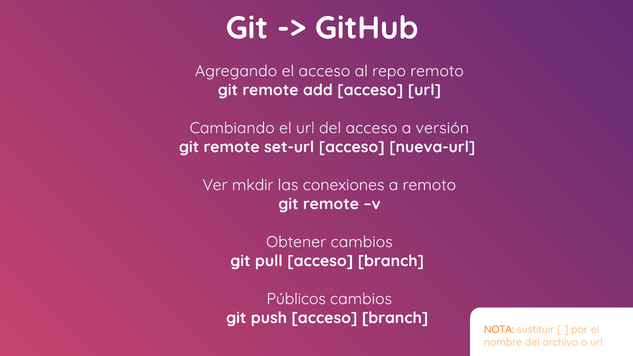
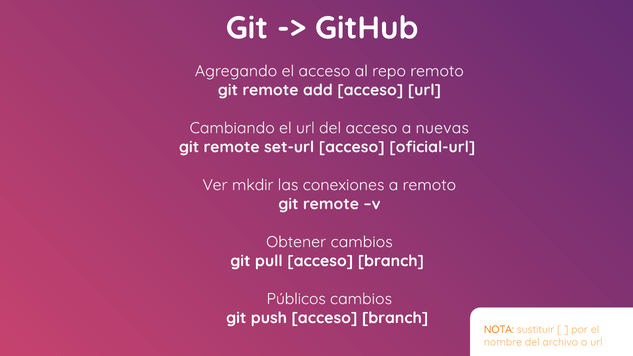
versión: versión -> nuevas (442, 128)
nueva-url: nueva-url -> oficial-url (432, 147)
